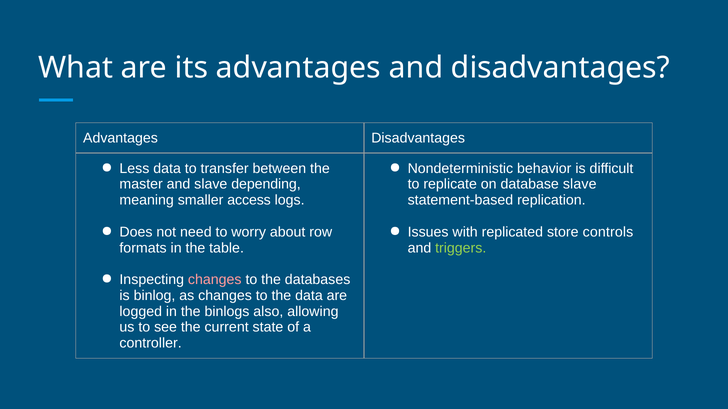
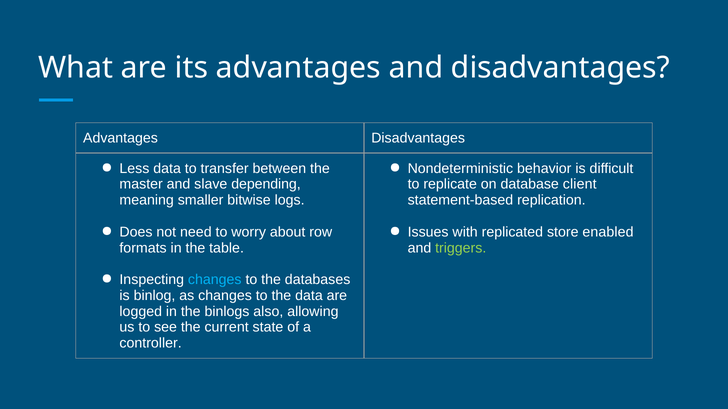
database slave: slave -> client (580, 185)
access: access -> bitwise (249, 200)
controls: controls -> enabled (608, 232)
changes colour: pink -> light blue (215, 280)
